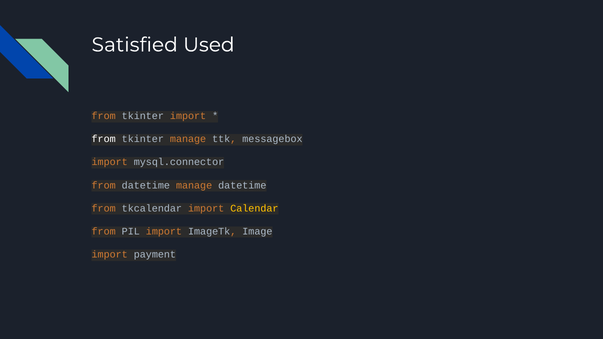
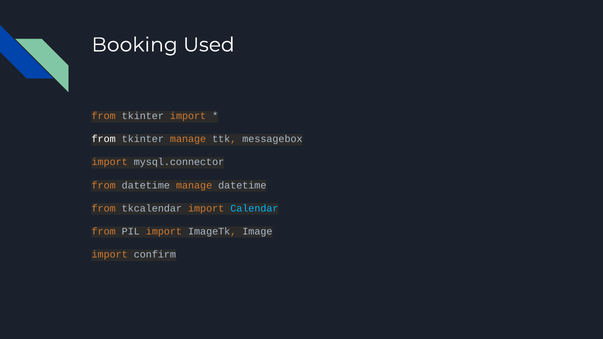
Satisfied: Satisfied -> Booking (135, 45)
Calendar colour: yellow -> light blue (254, 208)
payment: payment -> confirm (155, 255)
